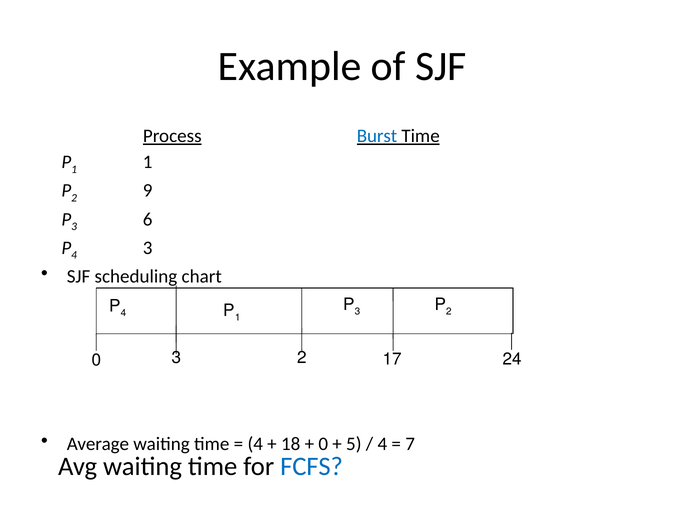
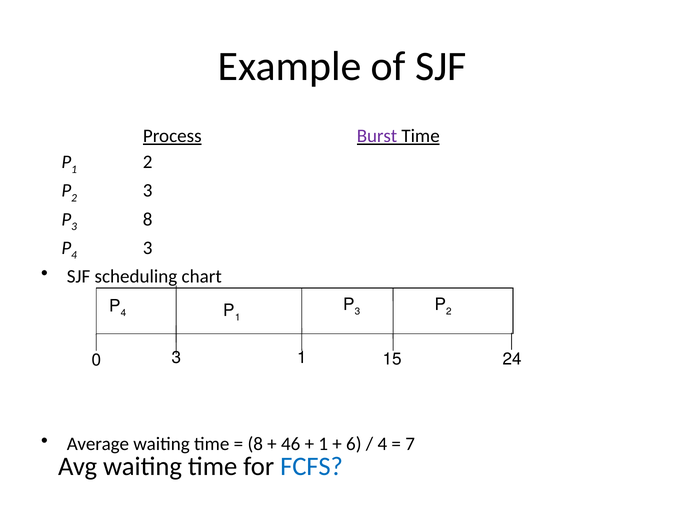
Burst colour: blue -> purple (377, 136)
0.0 1: 1 -> 2 (148, 162)
2.0 9: 9 -> 3 (148, 191)
4.0 6: 6 -> 8 (148, 219)
17: 17 -> 15 (392, 359)
0 2: 2 -> 1 (302, 358)
4: 4 -> 8 (255, 444)
18: 18 -> 46 (291, 444)
0: 0 -> 1 (323, 444)
5: 5 -> 6 (354, 444)
